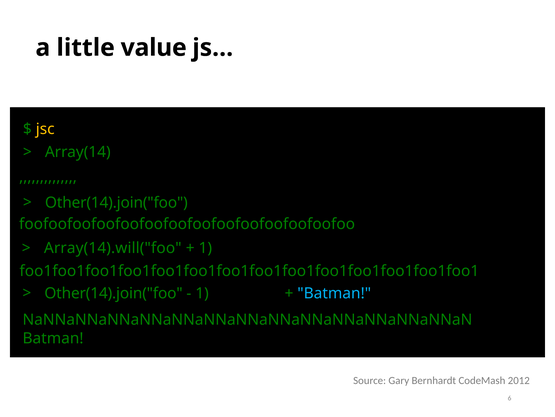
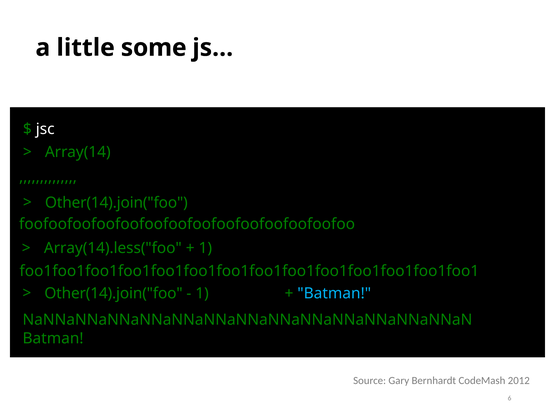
value: value -> some (154, 48)
jsc colour: yellow -> white (45, 129)
Array(14).will("foo: Array(14).will("foo -> Array(14).less("foo (113, 248)
